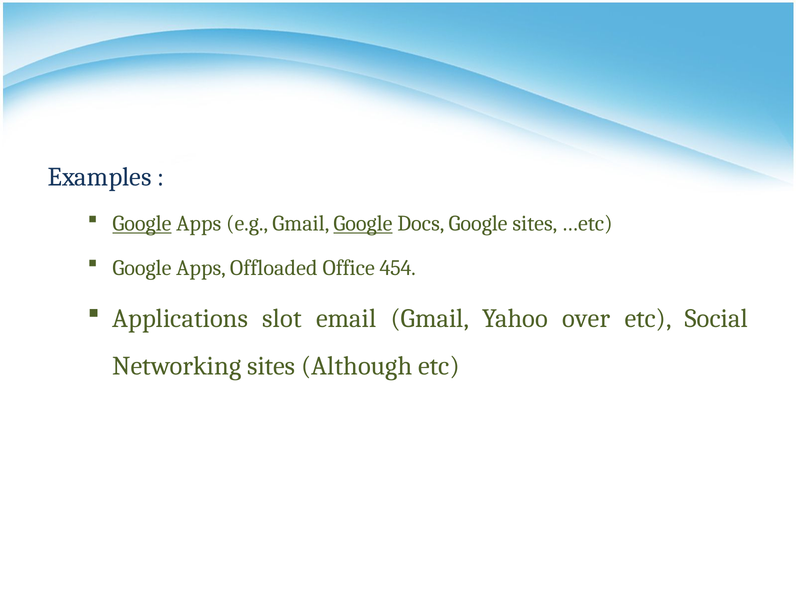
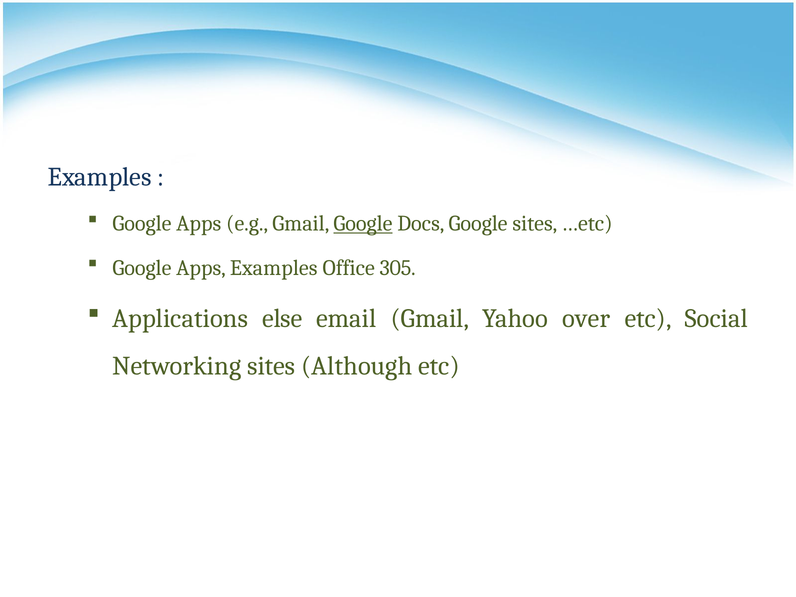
Google underline: present -> none (142, 224)
Apps Offloaded: Offloaded -> Examples (274, 268)
454: 454 -> 305 (398, 268)
slot: slot -> else (282, 318)
